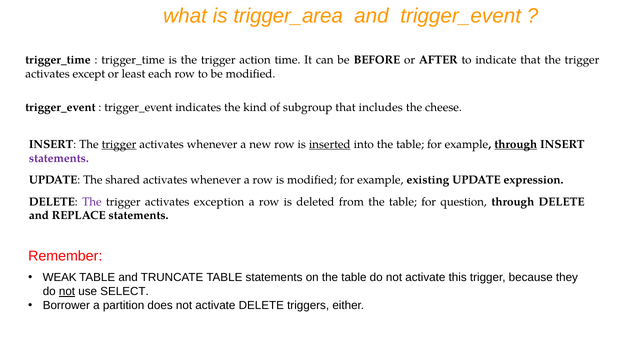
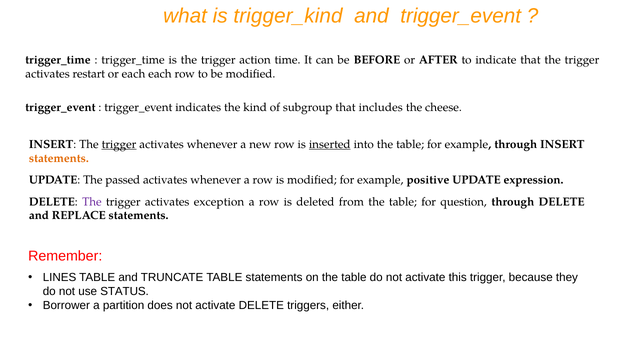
trigger_area: trigger_area -> trigger_kind (288, 16)
except: except -> restart (89, 74)
or least: least -> each (133, 74)
through underline: present -> none (516, 144)
statements colour: purple -> orange (59, 158)
shared: shared -> passed (123, 180)
existing: existing -> positive (428, 180)
WEAK: WEAK -> LINES (60, 278)
not underline: present -> none (67, 292)
SELECT: SELECT -> STATUS (125, 292)
